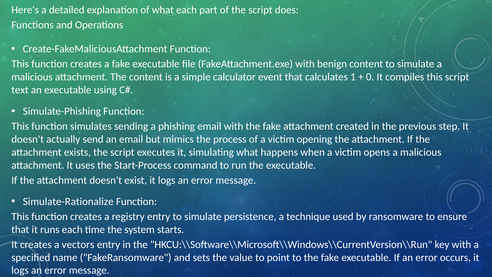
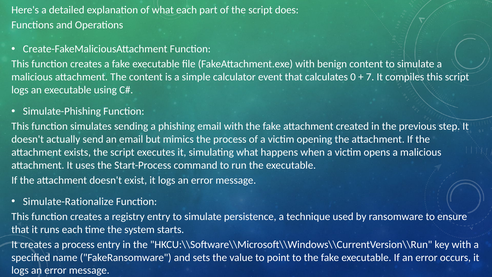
1: 1 -> 0 (353, 77)
0: 0 -> 7 (370, 77)
text: text -> logs (20, 90)
a vectors: vectors -> process (78, 244)
